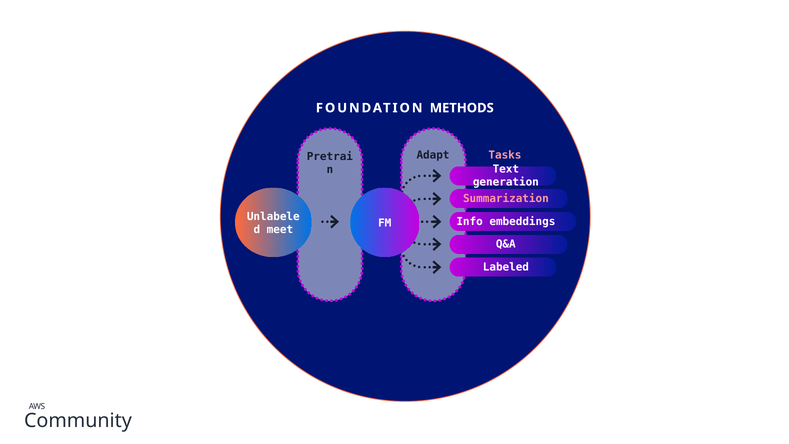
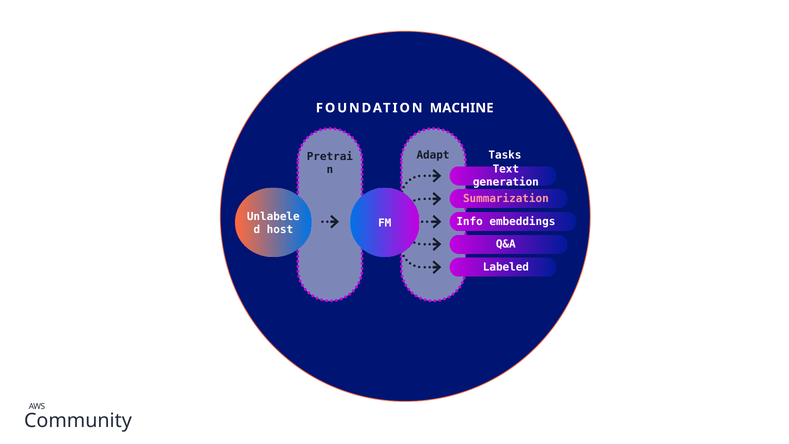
METHODS: METHODS -> MACHINE (462, 108)
Tasks colour: pink -> white (505, 155)
meet: meet -> host (280, 230)
